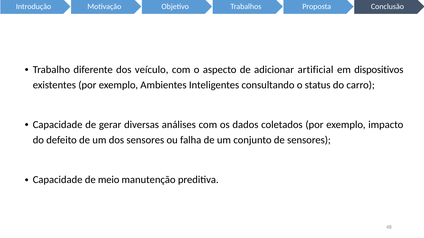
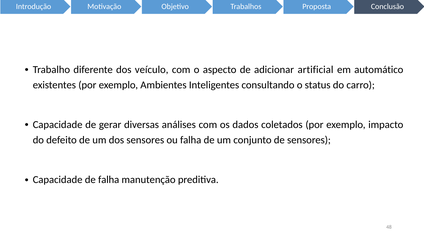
dispositivos: dispositivos -> automático (379, 70)
de meio: meio -> falha (109, 180)
